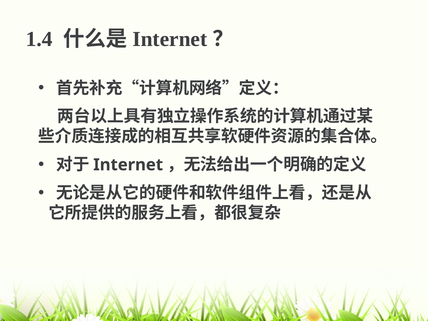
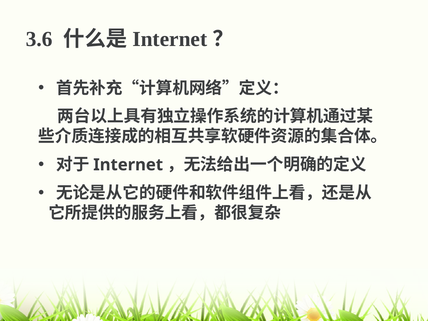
1.4: 1.4 -> 3.6 (39, 39)
